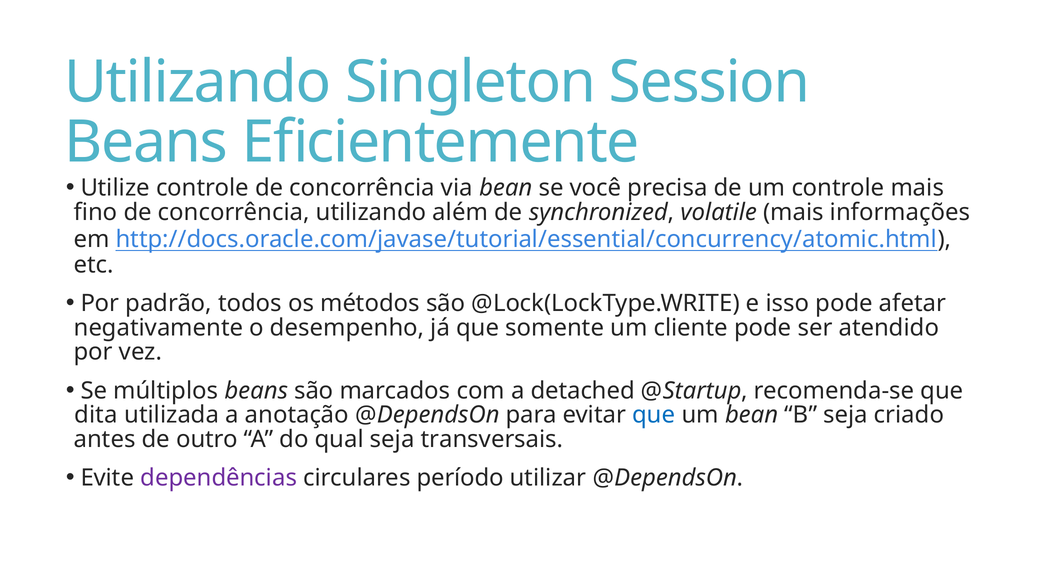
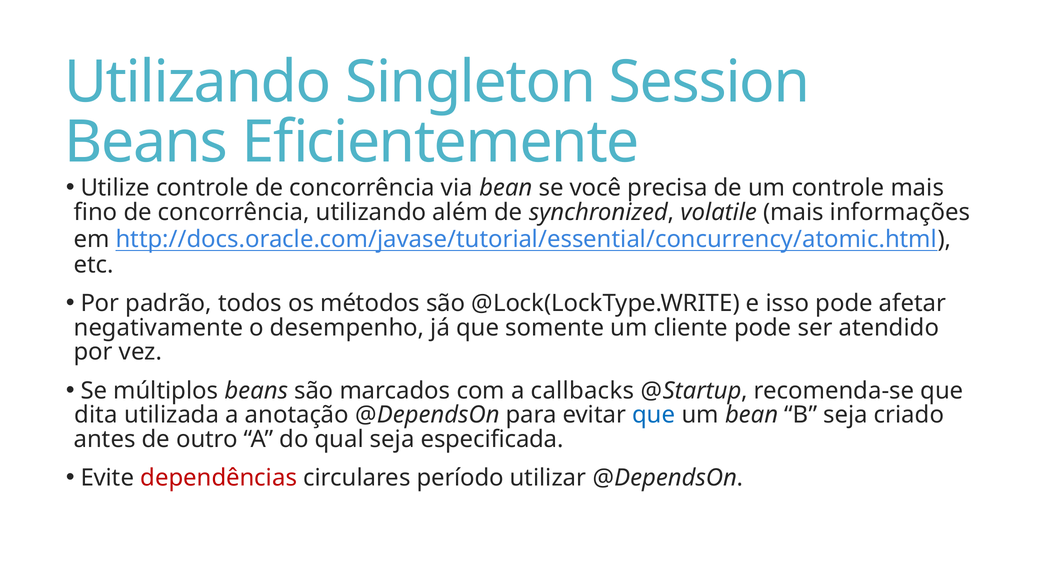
detached: detached -> callbacks (583, 391)
transversais: transversais -> especificada (492, 440)
dependências colour: purple -> red (219, 478)
